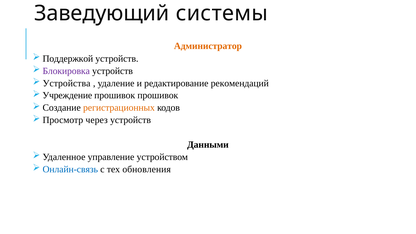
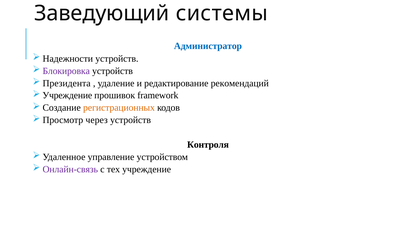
Администратор colour: orange -> blue (208, 46)
Поддержкой: Поддержкой -> Надежности (68, 59)
Устройства: Устройства -> Президента (67, 83)
прошивок прошивок: прошивок -> framework (158, 95)
Данными: Данными -> Контроля (208, 145)
Онлайн-связь colour: blue -> purple (70, 169)
тех обновления: обновления -> учреждение (147, 169)
